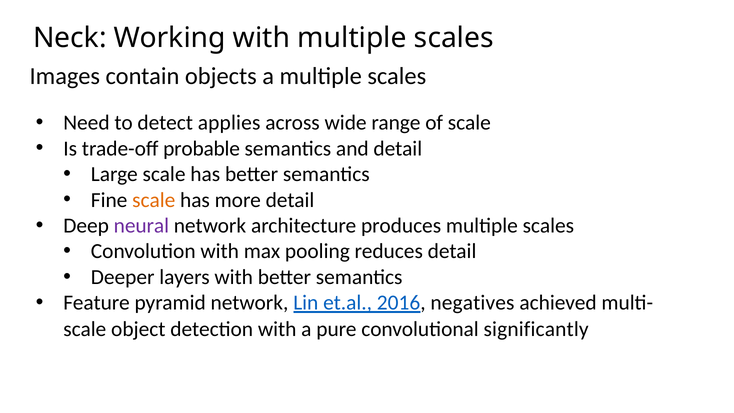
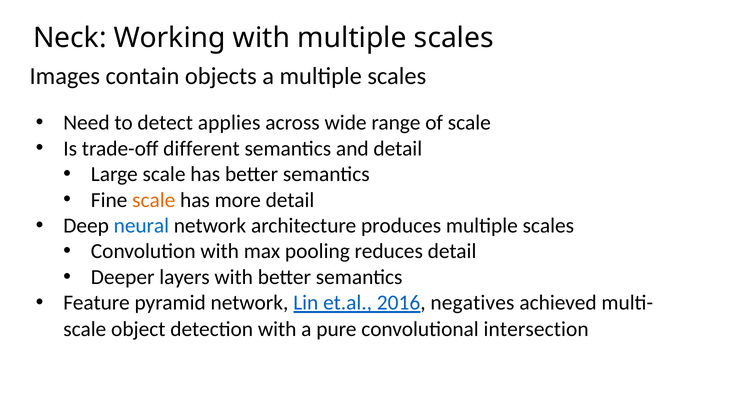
probable: probable -> different (201, 149)
neural colour: purple -> blue (141, 226)
significantly: significantly -> intersection (536, 329)
